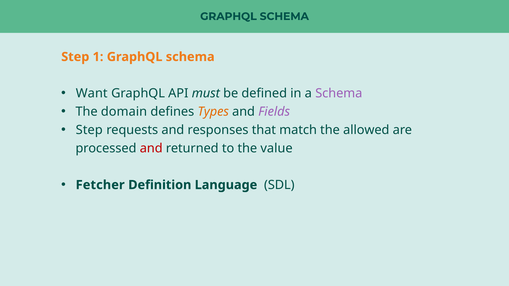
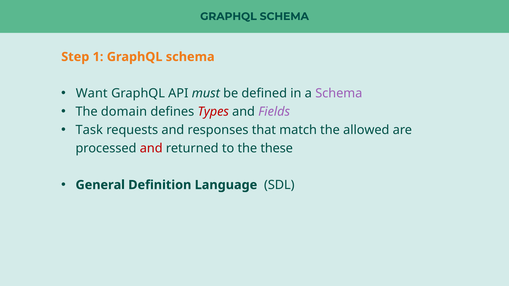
Types colour: orange -> red (213, 112)
Step: Step -> Task (89, 130)
value: value -> these (277, 148)
Fetcher: Fetcher -> General (100, 185)
